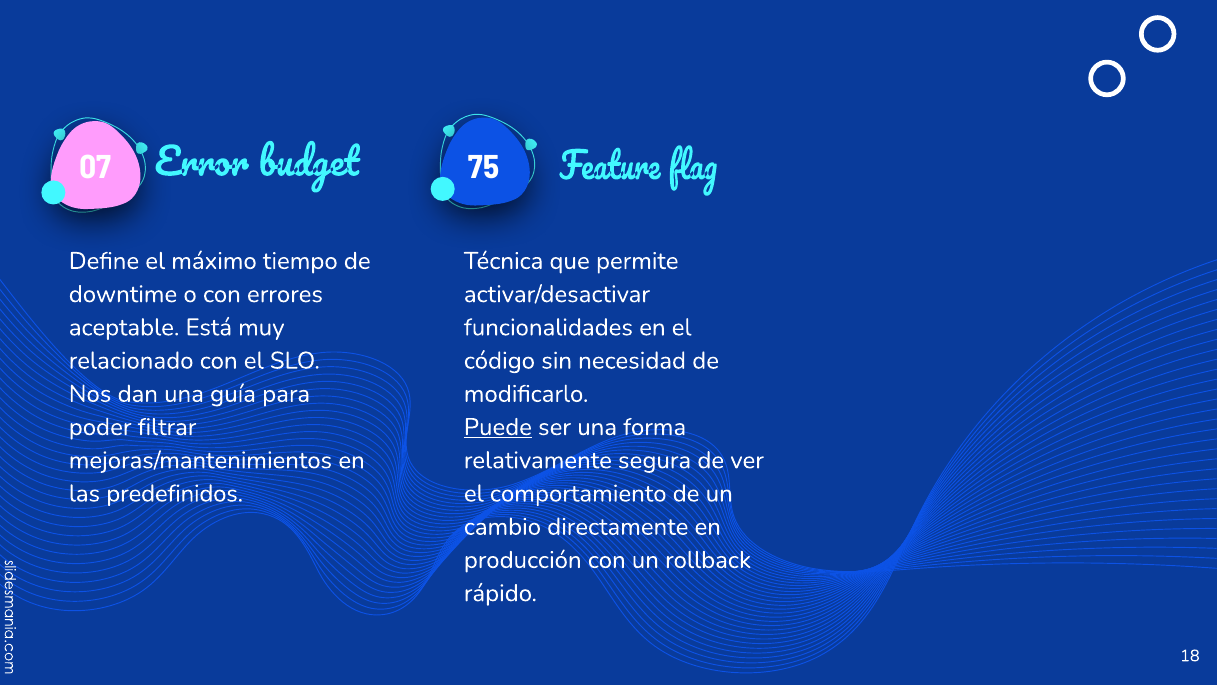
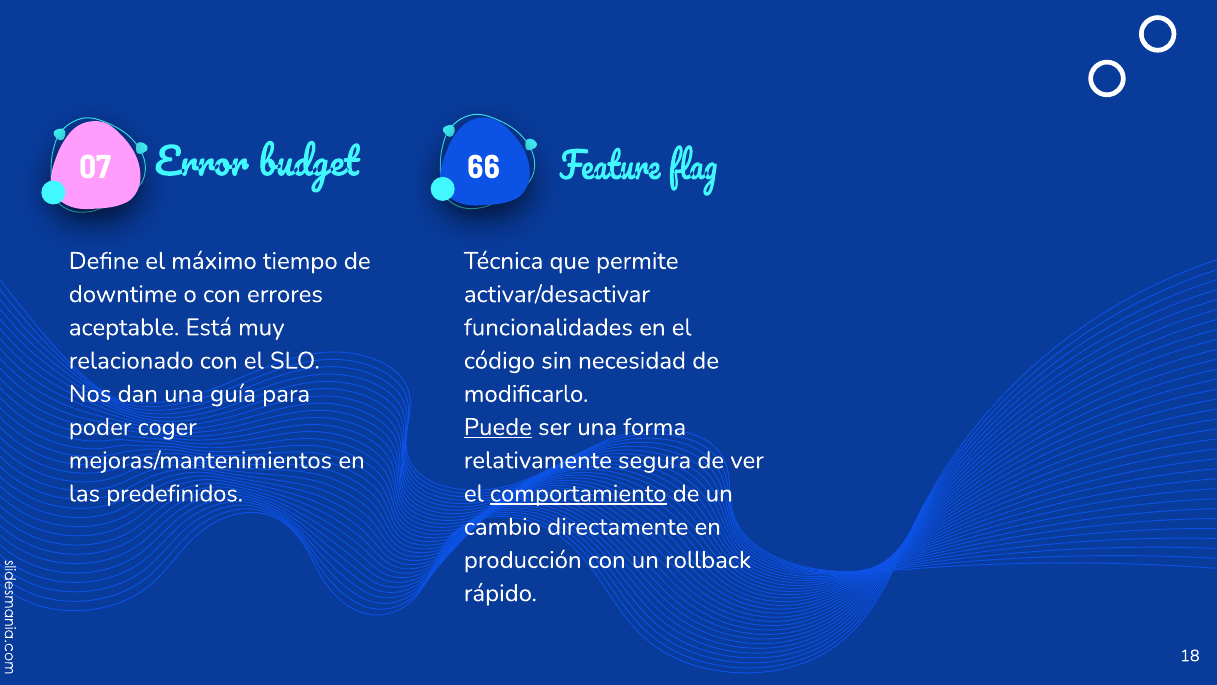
75: 75 -> 66 (484, 168)
filtrar: filtrar -> coger (167, 427)
comportamiento underline: none -> present (578, 493)
